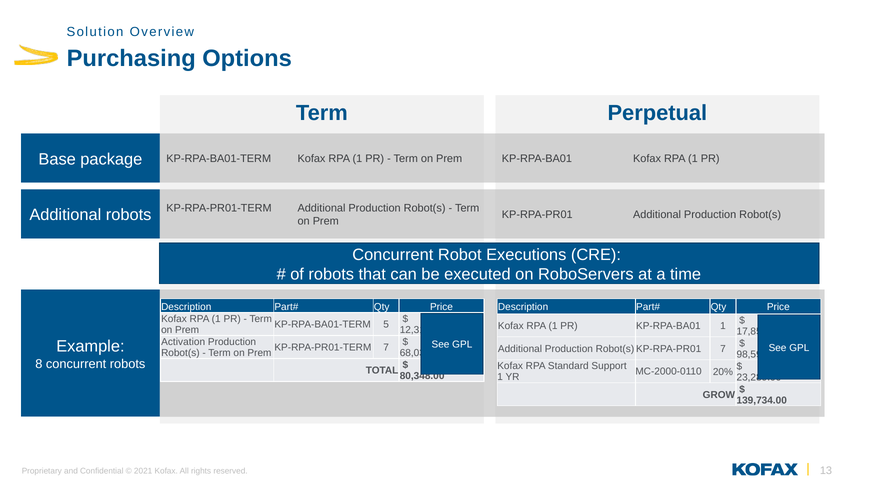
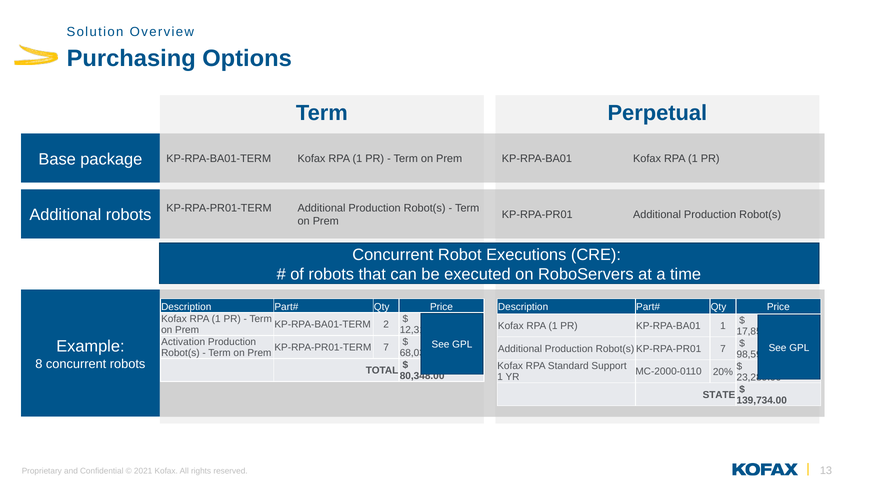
5: 5 -> 2 (386, 325)
GROW: GROW -> STATE (719, 395)
